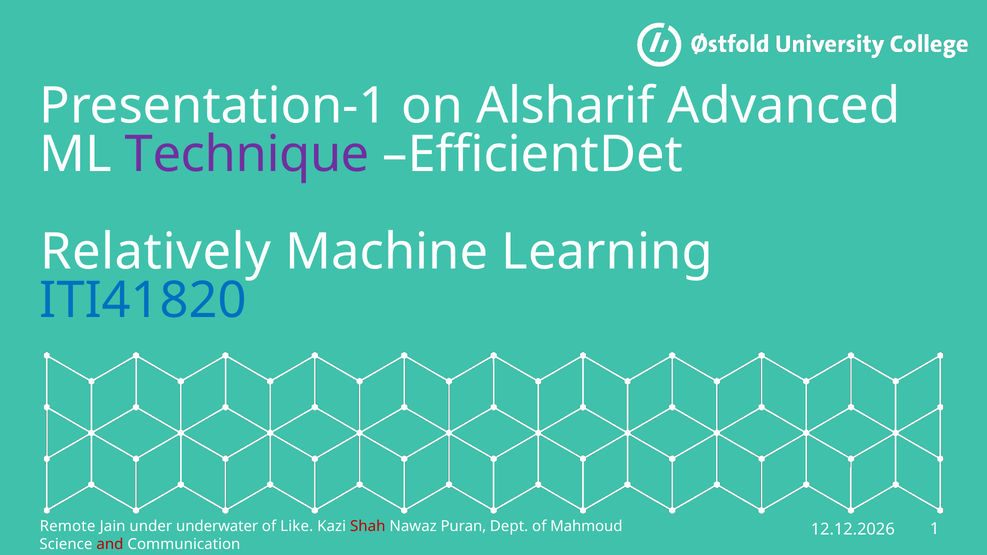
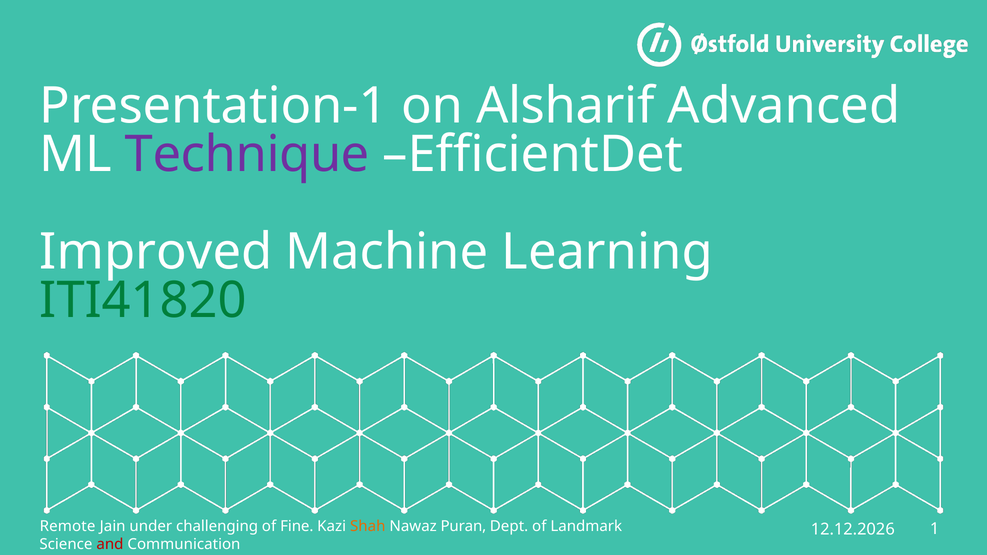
Relatively: Relatively -> Improved (156, 252)
ITI41820 colour: blue -> green (143, 301)
underwater: underwater -> challenging (217, 527)
Like: Like -> Fine (297, 527)
Shah colour: red -> orange (368, 527)
Mahmoud: Mahmoud -> Landmark (586, 527)
